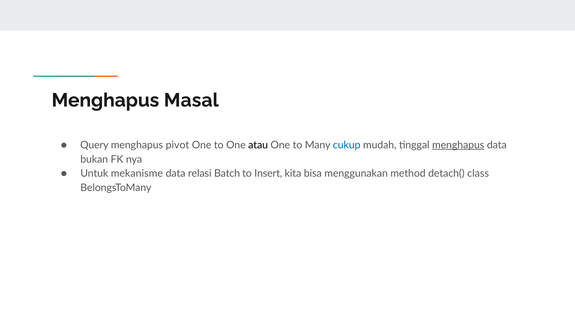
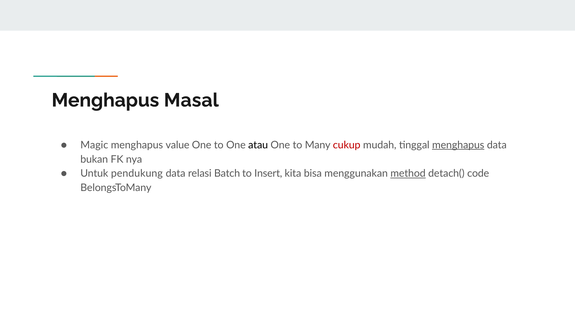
Query: Query -> Magic (94, 145)
pivot: pivot -> value (178, 145)
cukup colour: blue -> red (347, 145)
mekanisme: mekanisme -> pendukung (137, 174)
method underline: none -> present (408, 174)
class: class -> code (478, 174)
